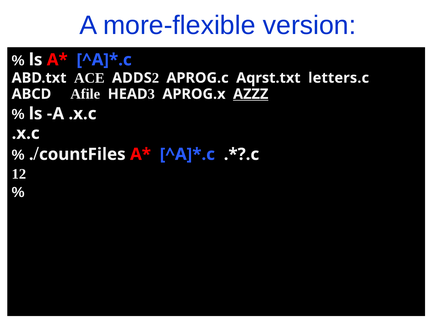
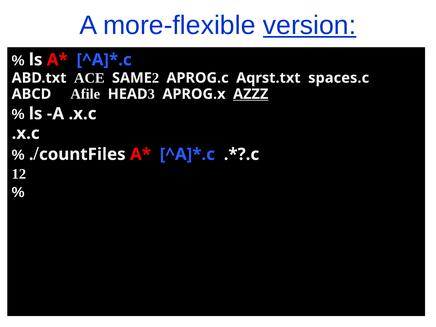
version underline: none -> present (310, 25)
ADDS: ADDS -> SAME (132, 78)
letters.c: letters.c -> spaces.c (339, 78)
